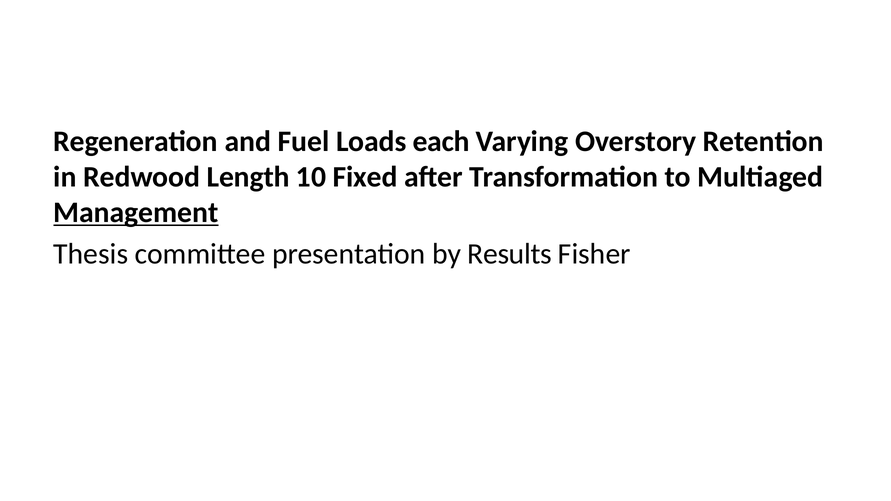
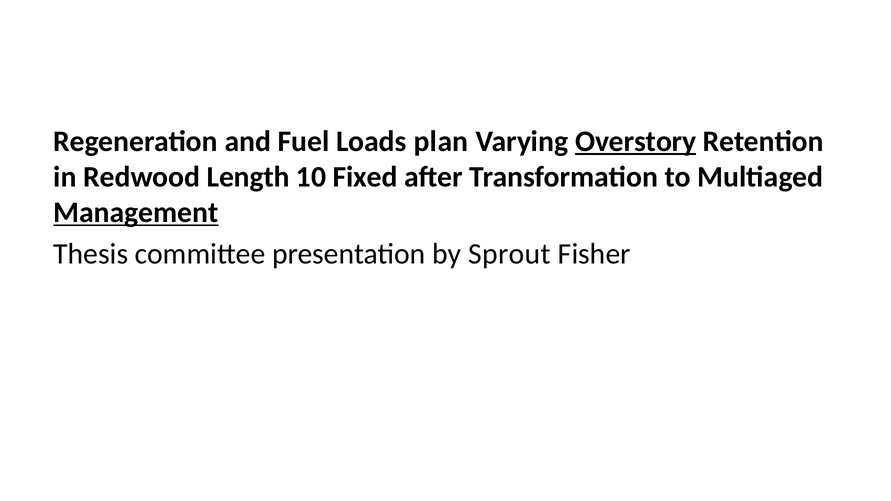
each: each -> plan (441, 141)
Overstory underline: none -> present (636, 141)
Results: Results -> Sprout (509, 254)
